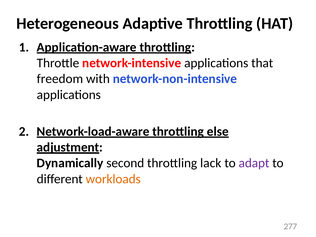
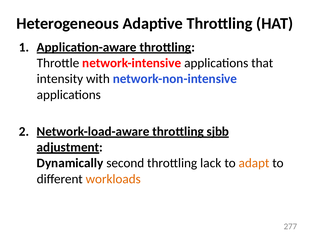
freedom: freedom -> intensity (60, 79)
else: else -> sjbb (218, 132)
adapt colour: purple -> orange (254, 163)
